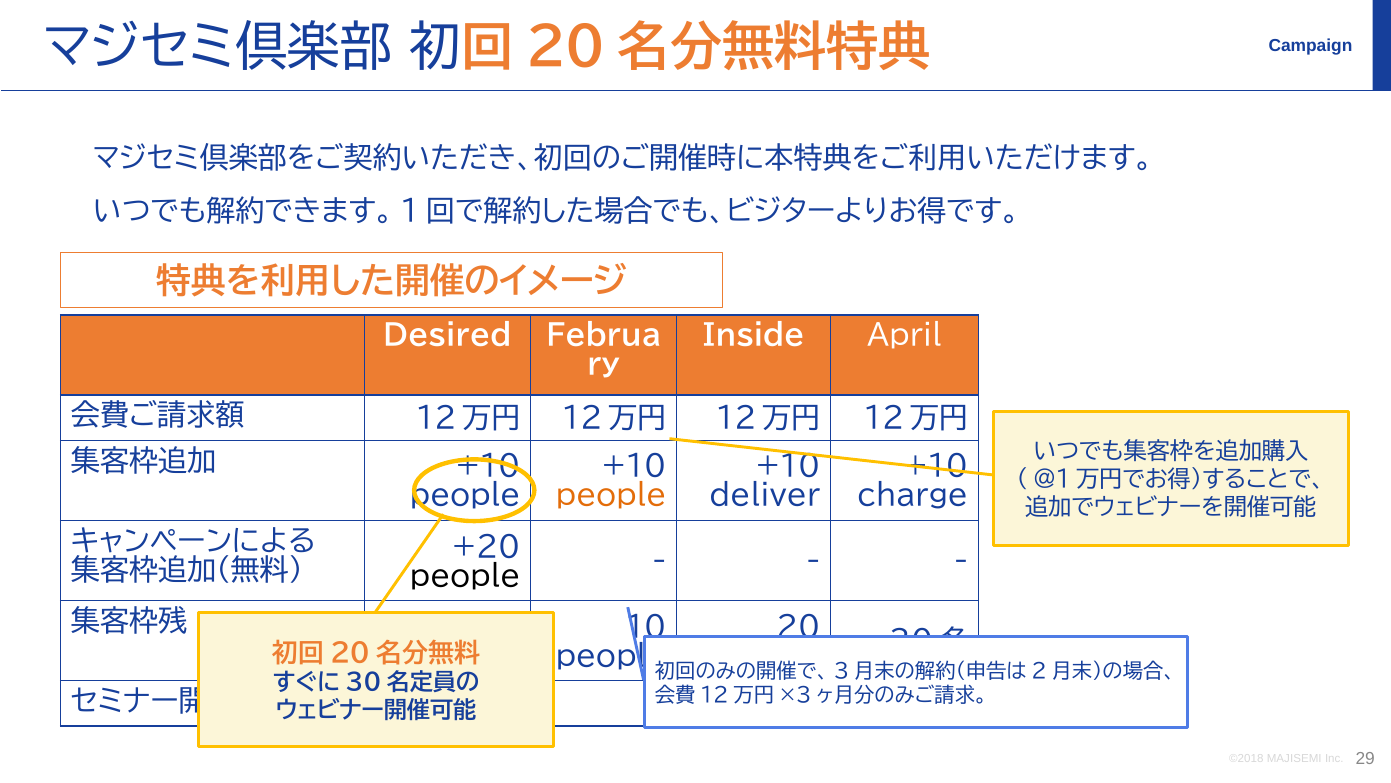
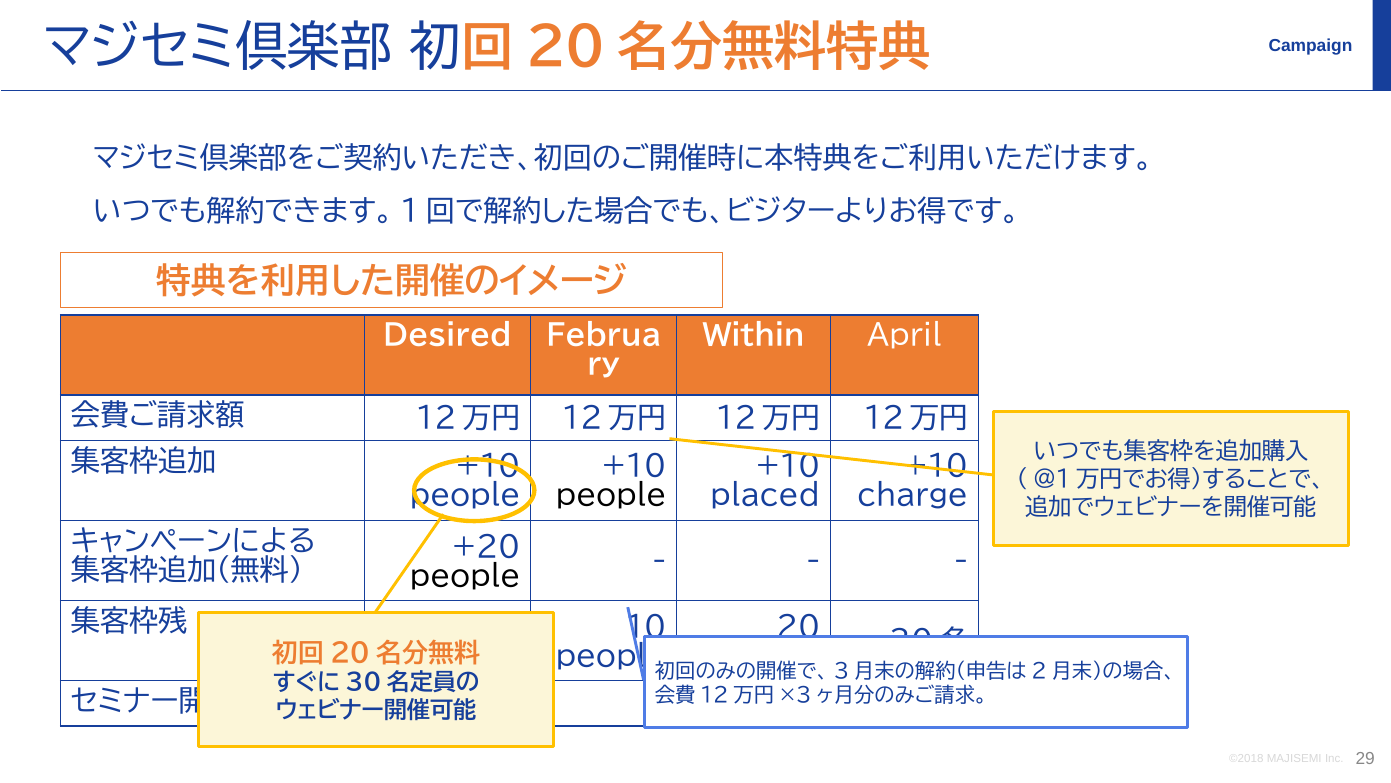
Inside: Inside -> Within (754, 336)
people colour: orange -> black (611, 496)
deliver: deliver -> placed (765, 496)
